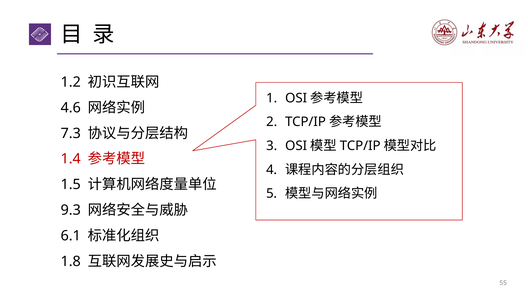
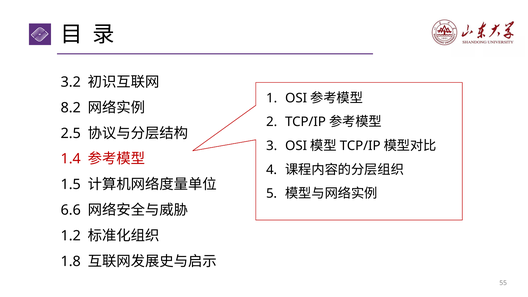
1.2: 1.2 -> 3.2 (71, 82)
4.6: 4.6 -> 8.2 (71, 108)
7.3: 7.3 -> 2.5 (71, 133)
9.3: 9.3 -> 6.6 (71, 210)
6.1: 6.1 -> 1.2 (71, 236)
